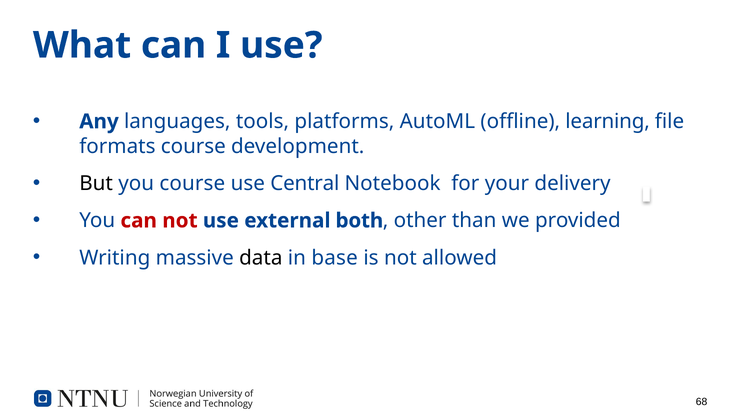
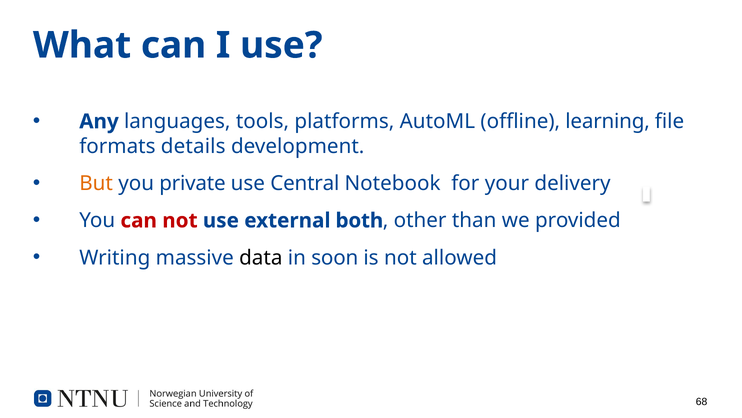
formats course: course -> details (193, 146)
But colour: black -> orange (96, 183)
you course: course -> private (192, 183)
base: base -> soon (335, 257)
